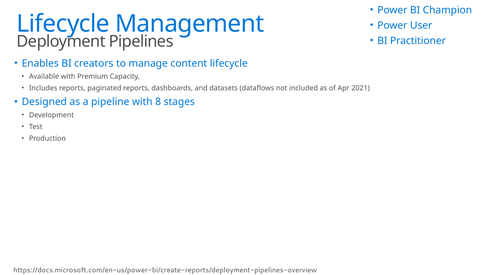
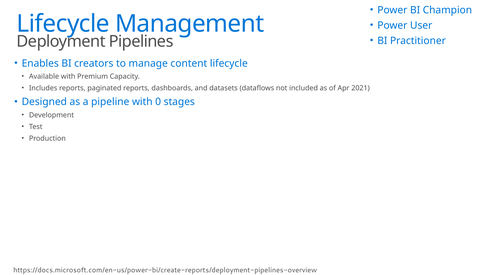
8: 8 -> 0 (158, 102)
